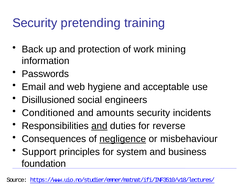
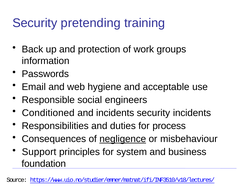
mining: mining -> groups (171, 49)
Disillusioned: Disillusioned -> Responsible (48, 100)
and amounts: amounts -> incidents (115, 113)
and underline: present -> none (99, 126)
reverse: reverse -> process (169, 126)
